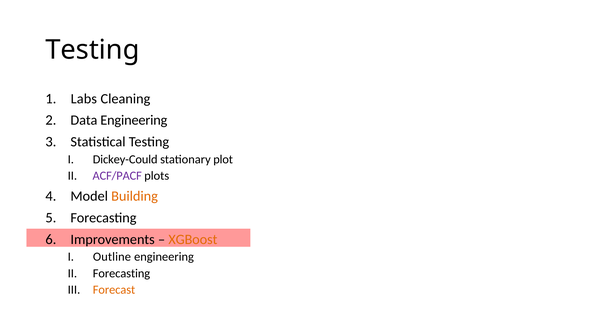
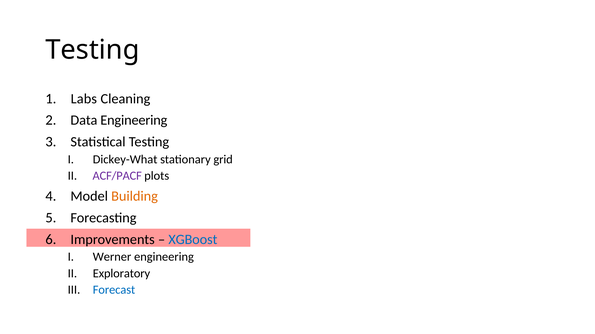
Dickey-Could: Dickey-Could -> Dickey-What (125, 160)
plot: plot -> grid (223, 160)
XGBoost colour: orange -> blue (193, 240)
Outline: Outline -> Werner (112, 257)
Forecasting: Forecasting -> Exploratory (121, 274)
Forecast colour: orange -> blue (114, 290)
